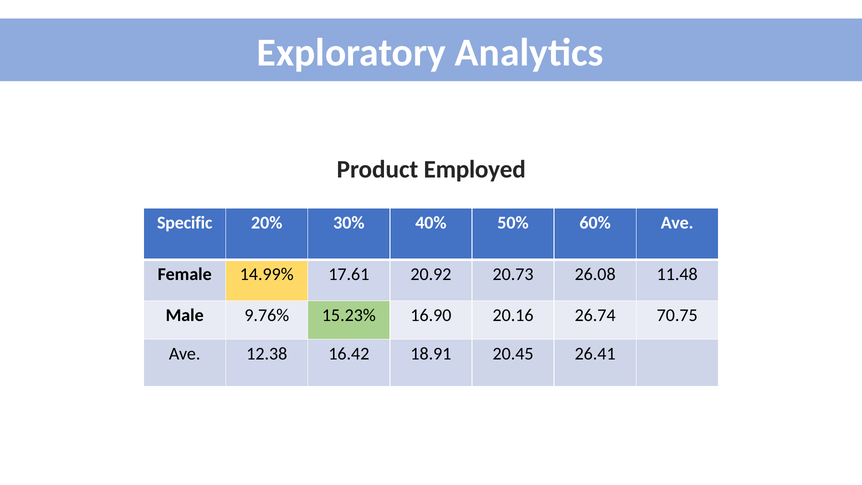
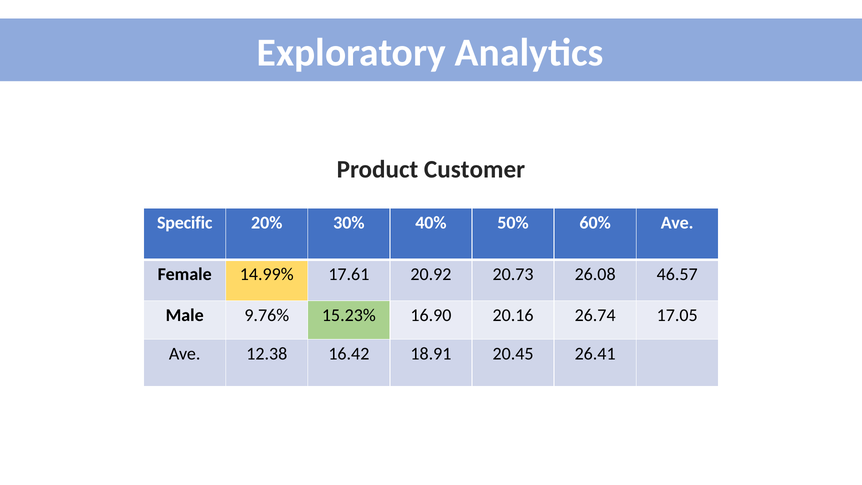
Employed: Employed -> Customer (475, 169)
11.48: 11.48 -> 46.57 (677, 274)
70.75: 70.75 -> 17.05 (677, 315)
